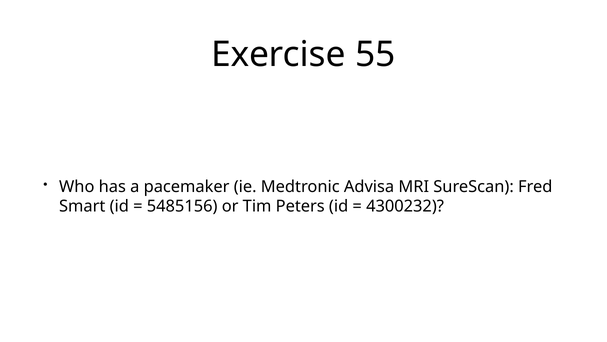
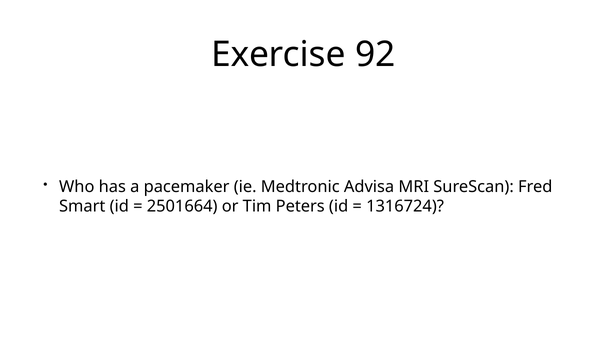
55: 55 -> 92 (375, 55)
5485156: 5485156 -> 2501664 (182, 206)
4300232: 4300232 -> 1316724 (405, 206)
